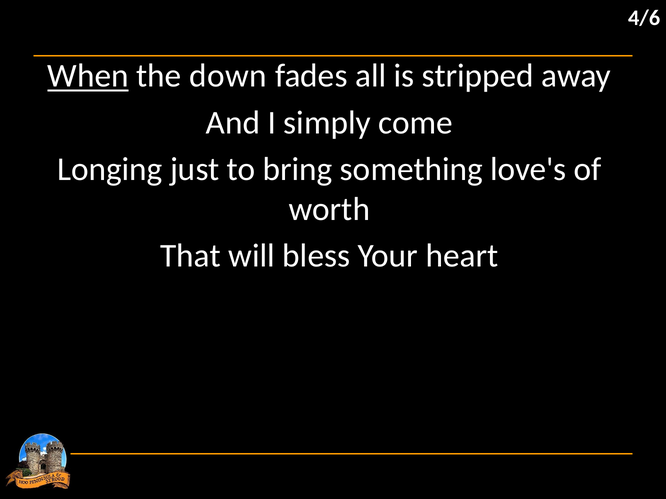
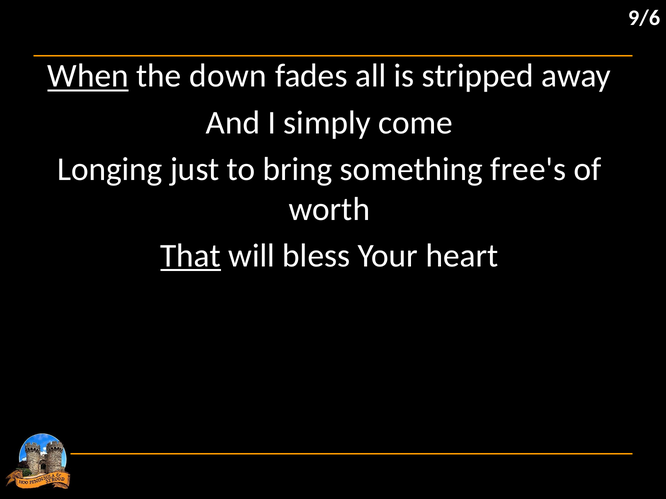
4/6: 4/6 -> 9/6 (644, 18)
love's: love's -> free's (528, 169)
That underline: none -> present (191, 256)
